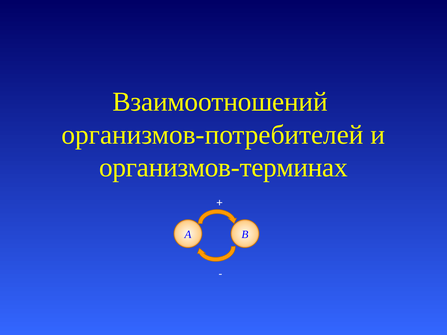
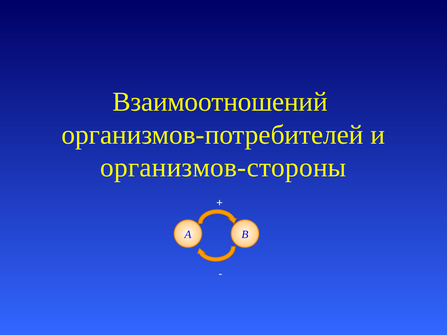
организмов-терминах: организмов-терминах -> организмов-стороны (223, 168)
